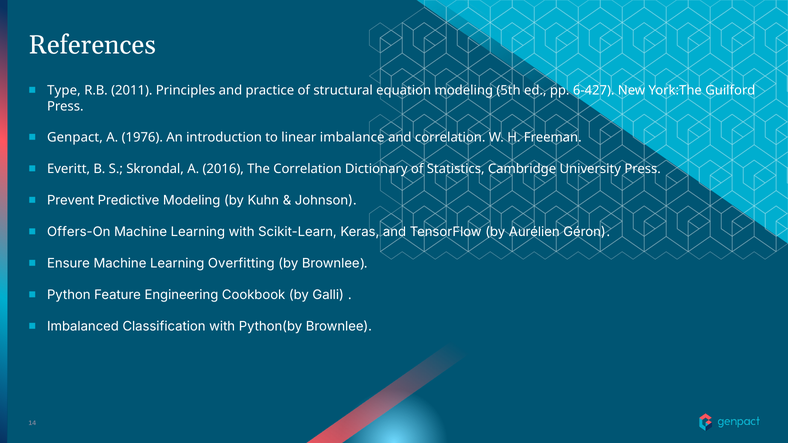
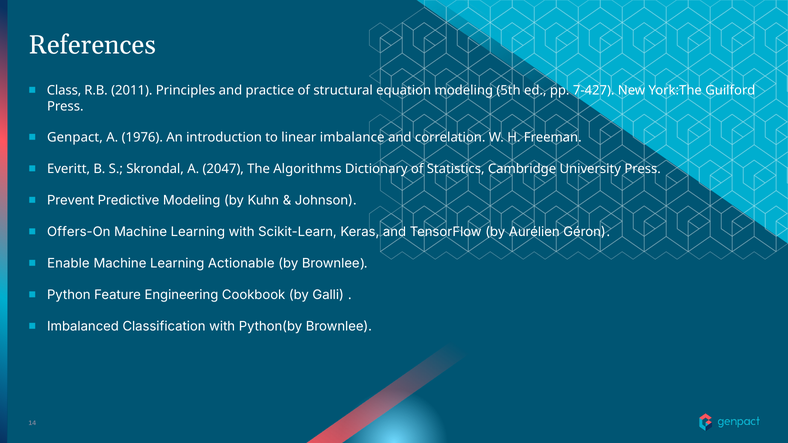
Type: Type -> Class (64, 90)
6-427: 6-427 -> 7-427 (594, 90)
2016: 2016 -> 2047 (223, 169)
The Correlation: Correlation -> Algorithms (307, 169)
Ensure: Ensure -> Enable (68, 264)
Overfitting: Overfitting -> Actionable (241, 264)
